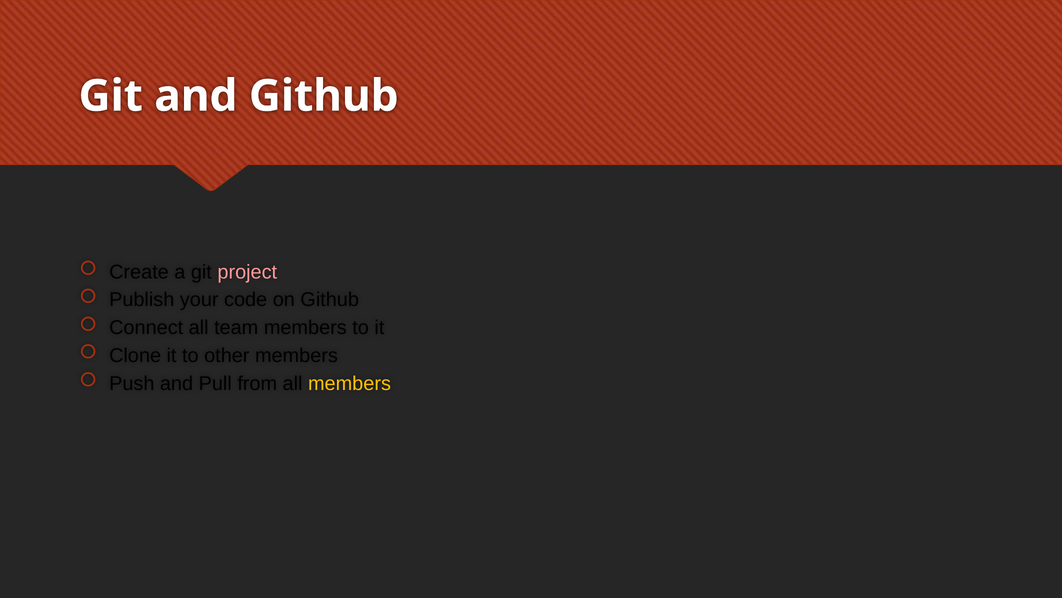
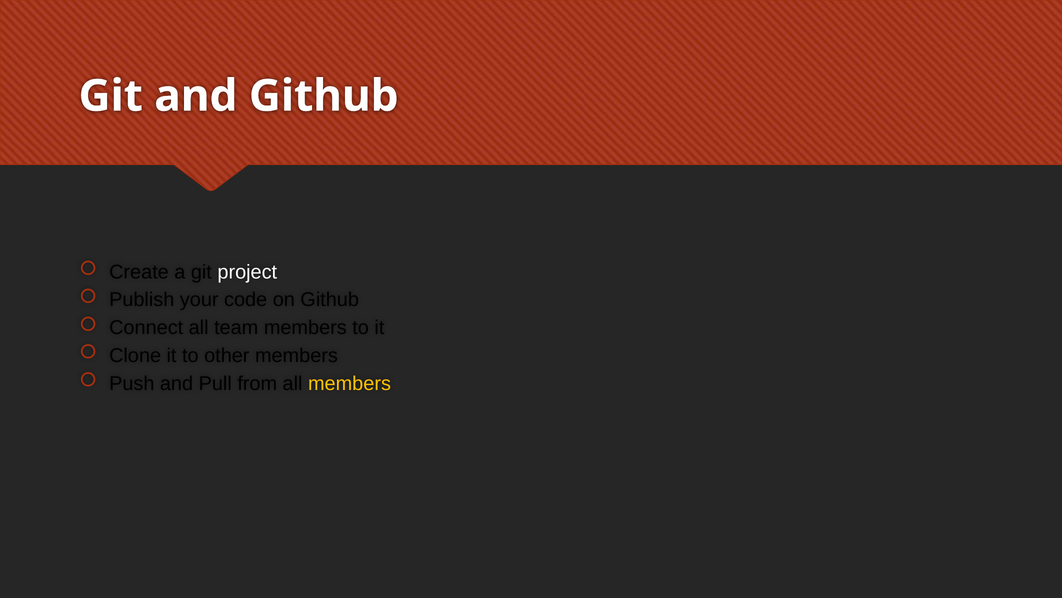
project colour: pink -> white (247, 272)
